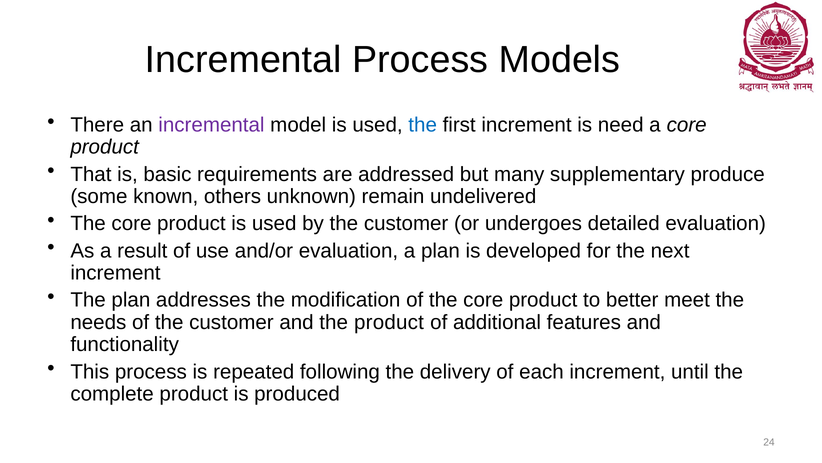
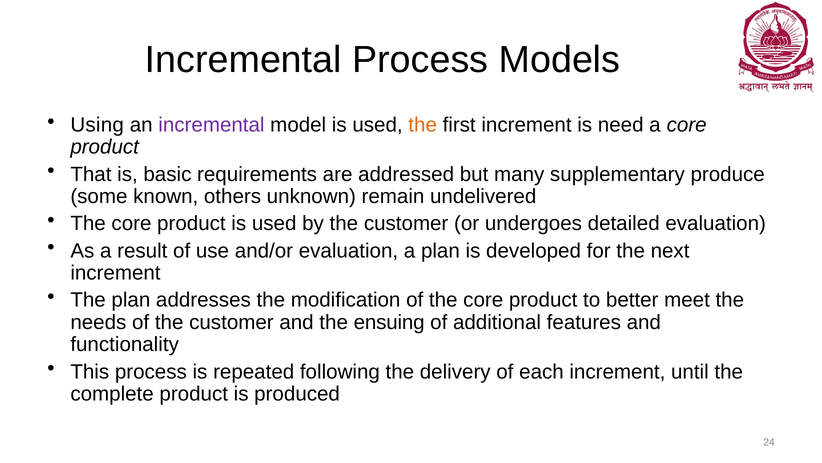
There: There -> Using (97, 125)
the colour: blue -> orange (423, 125)
the product: product -> ensuing (389, 322)
